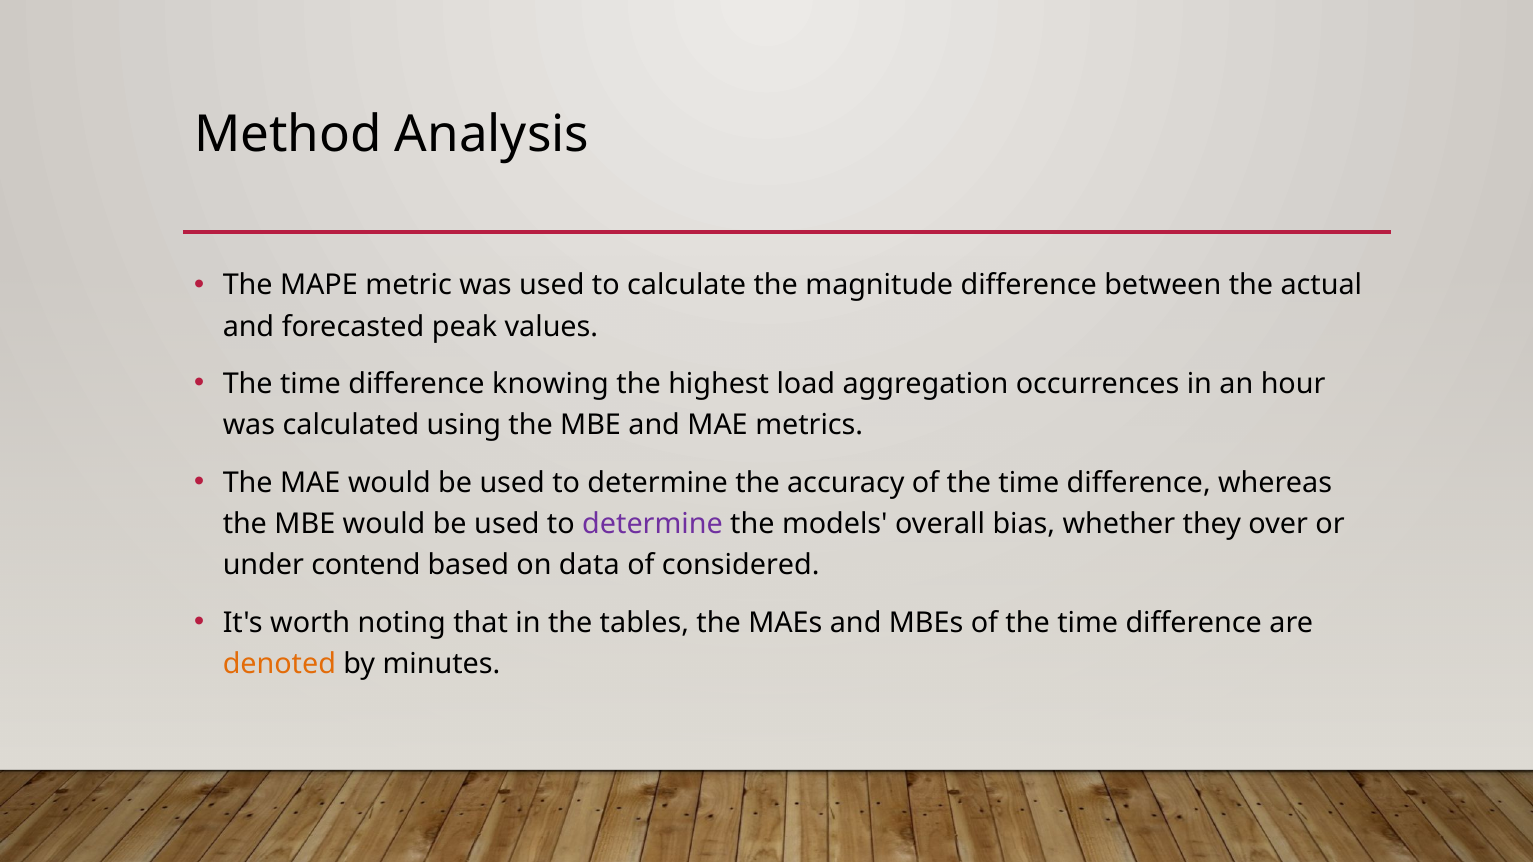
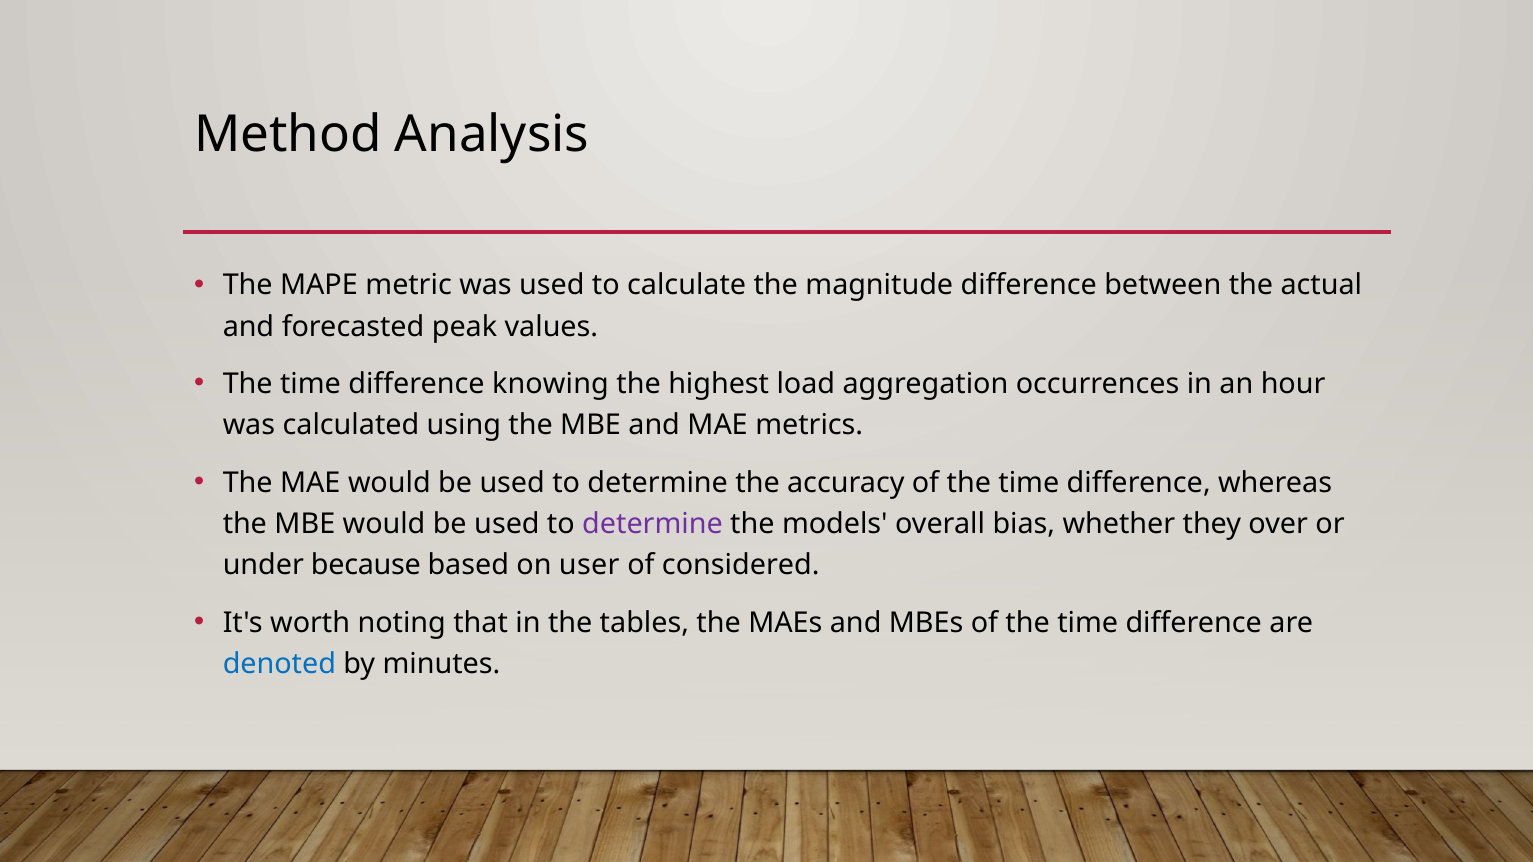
contend: contend -> because (366, 566)
data: data -> user (589, 566)
denoted colour: orange -> blue (279, 664)
